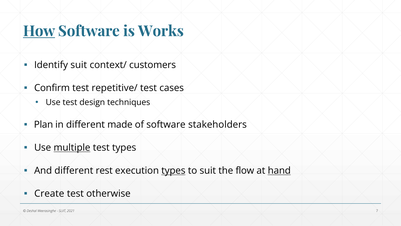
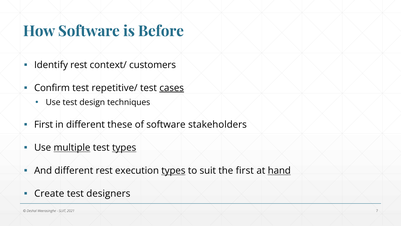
How underline: present -> none (39, 31)
Works: Works -> Before (161, 31)
Identify suit: suit -> rest (79, 65)
cases underline: none -> present (172, 88)
Plan: Plan -> First (44, 125)
made: made -> these (120, 125)
types underline: none -> present (124, 147)
the flow: flow -> first (245, 170)
otherwise: otherwise -> designers (108, 193)
